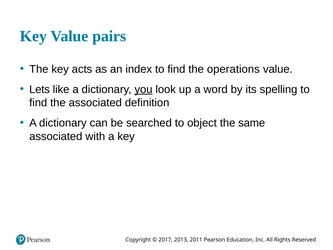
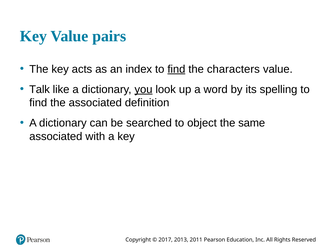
find underline: none -> present (176, 69)
operations: operations -> characters (233, 69)
Lets: Lets -> Talk (40, 89)
